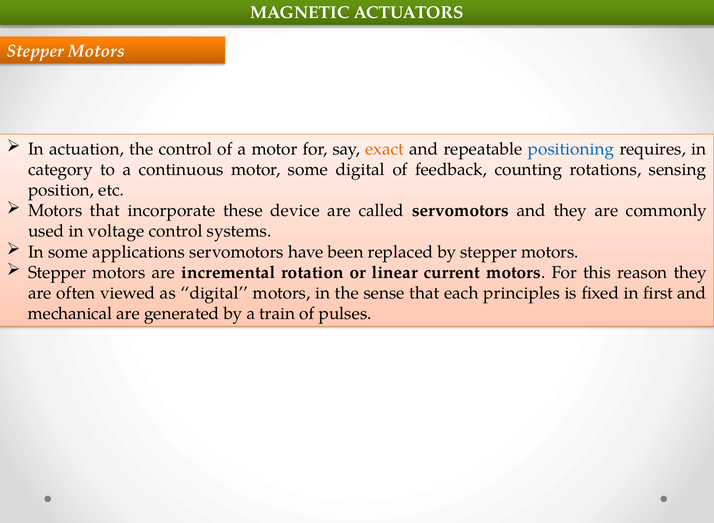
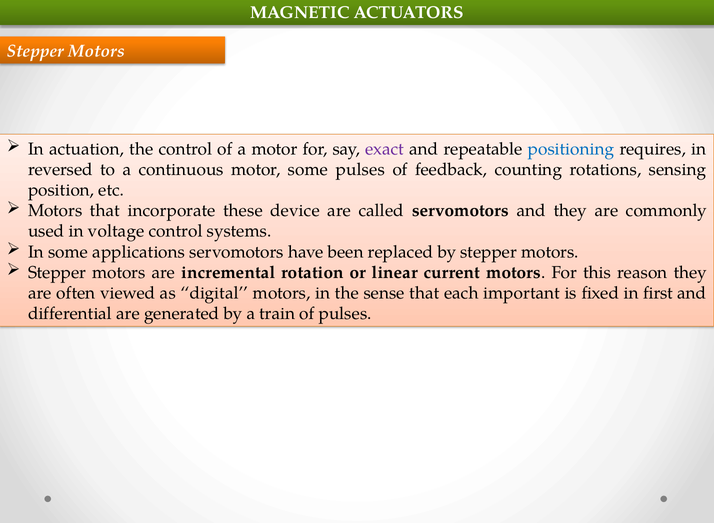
exact colour: orange -> purple (385, 149)
category: category -> reversed (60, 170)
some digital: digital -> pulses (360, 170)
principles: principles -> important (522, 293)
mechanical: mechanical -> differential (70, 314)
